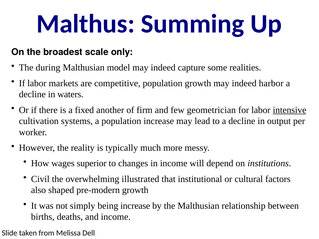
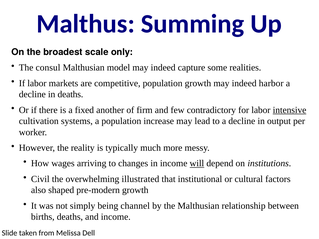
during: during -> consul (48, 68)
in waters: waters -> deaths (70, 94)
geometrician: geometrician -> contradictory (211, 110)
superior: superior -> arriving (92, 164)
will underline: none -> present (197, 164)
being increase: increase -> channel (135, 206)
